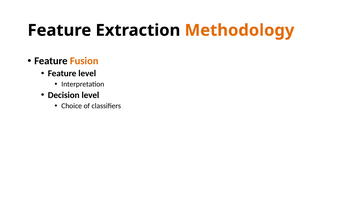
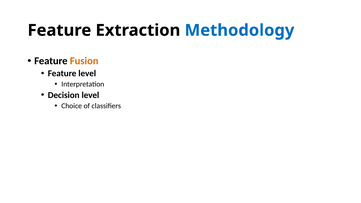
Methodology colour: orange -> blue (239, 30)
